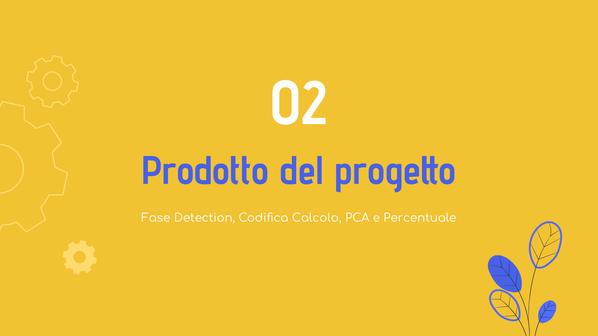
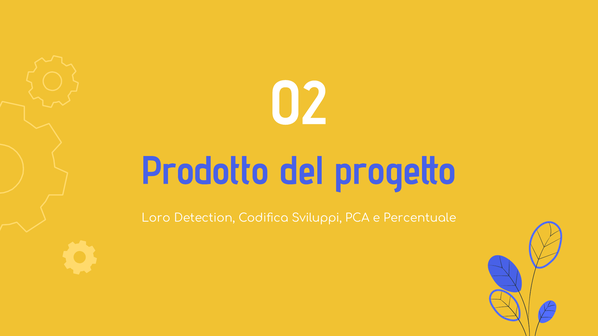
Fase: Fase -> Loro (156, 218)
Calcolo: Calcolo -> Sviluppi (317, 218)
